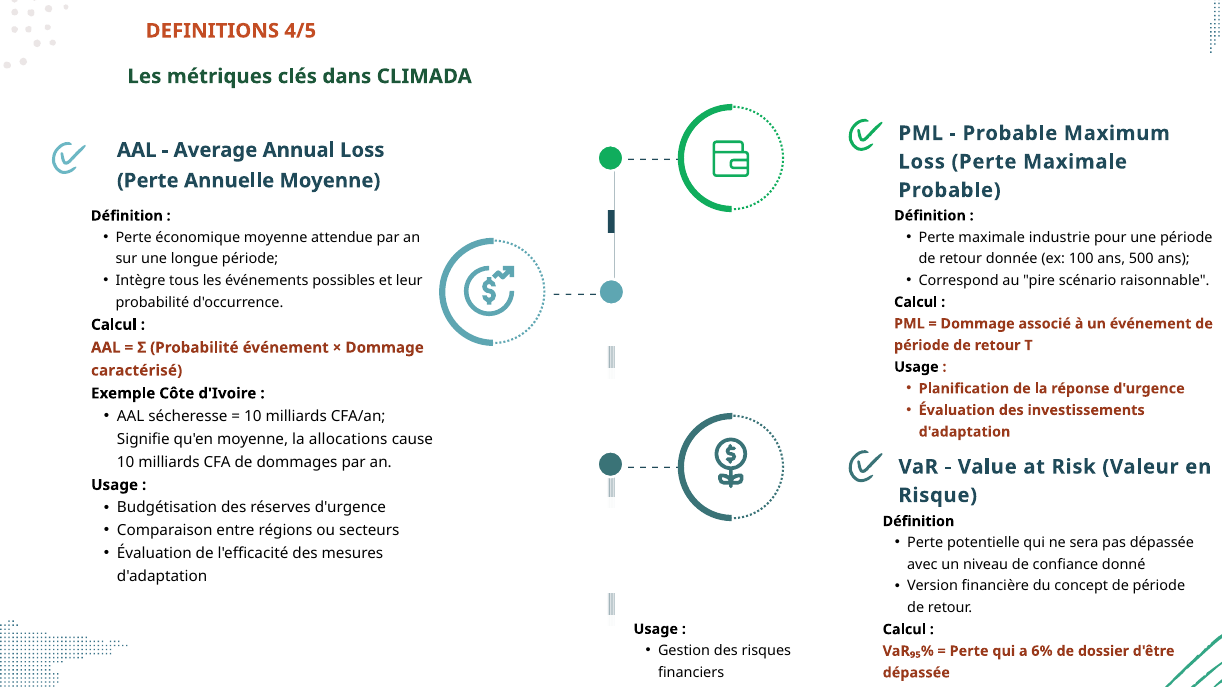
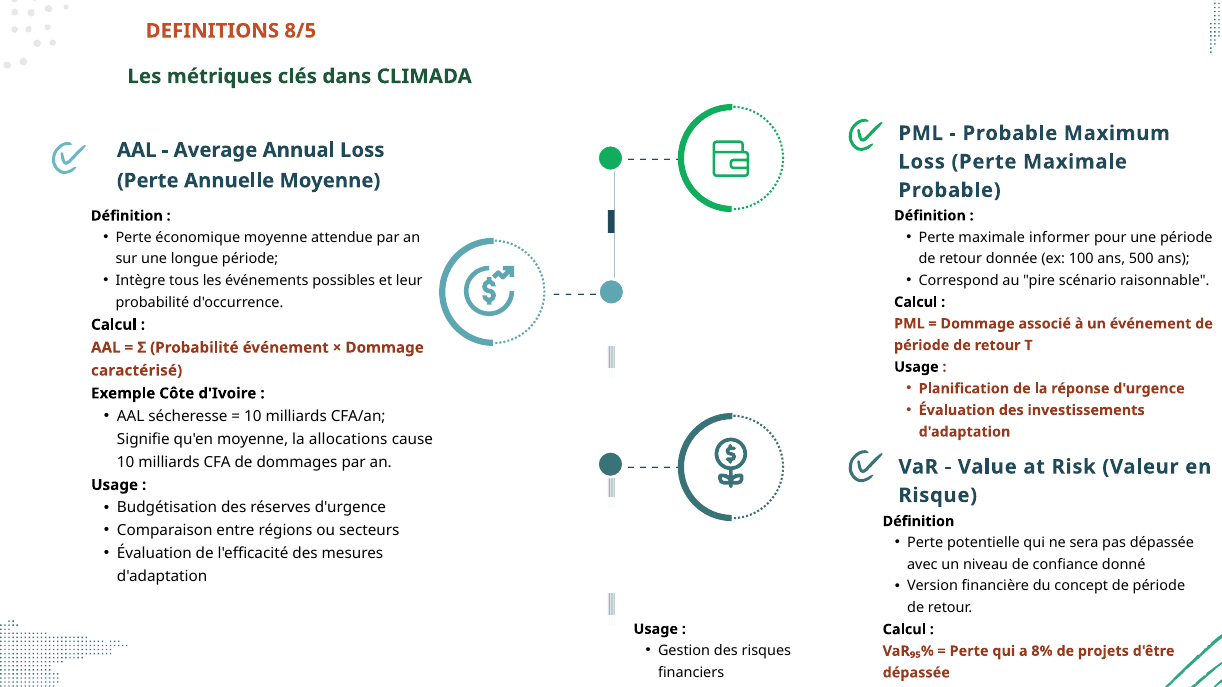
4/5: 4/5 -> 8/5 (300, 31)
industrie: industrie -> informer (1059, 237)
6%: 6% -> 8% (1042, 651)
dossier: dossier -> projets (1103, 651)
